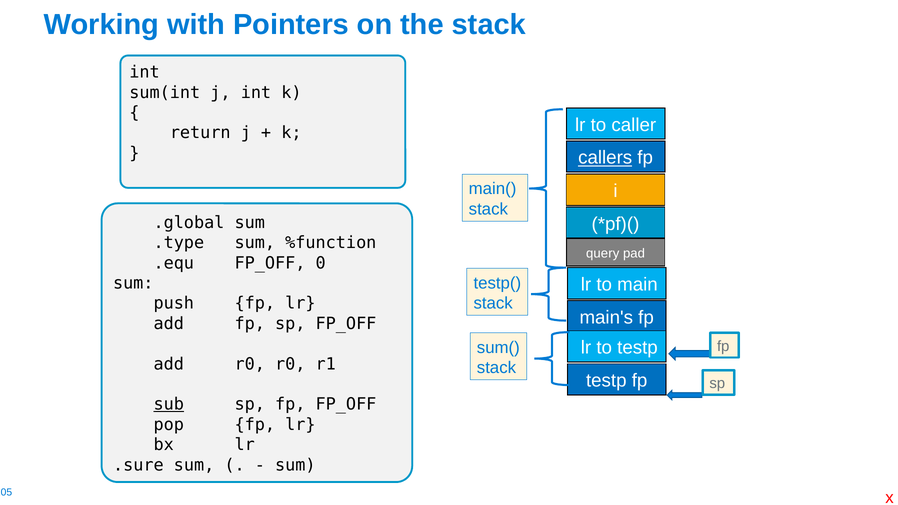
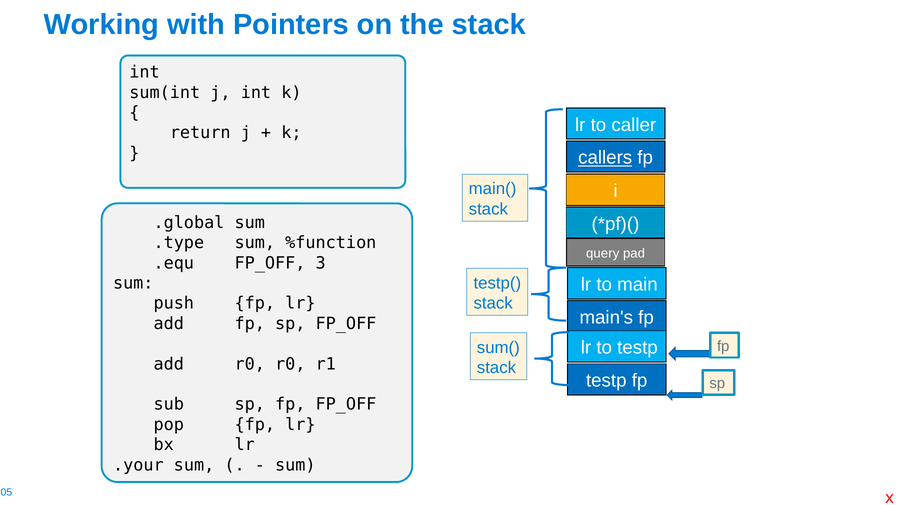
0: 0 -> 3 (321, 263)
sub underline: present -> none (169, 405)
.sure: .sure -> .your (138, 465)
